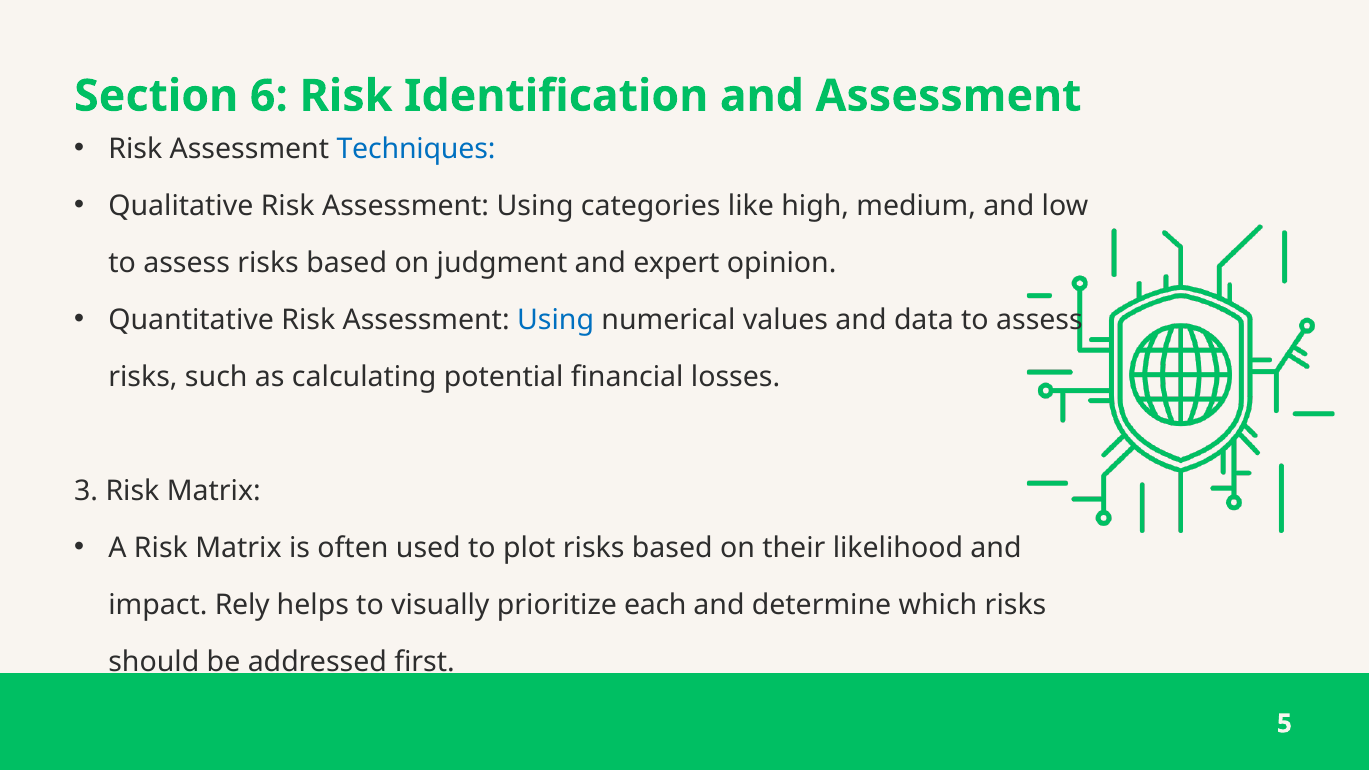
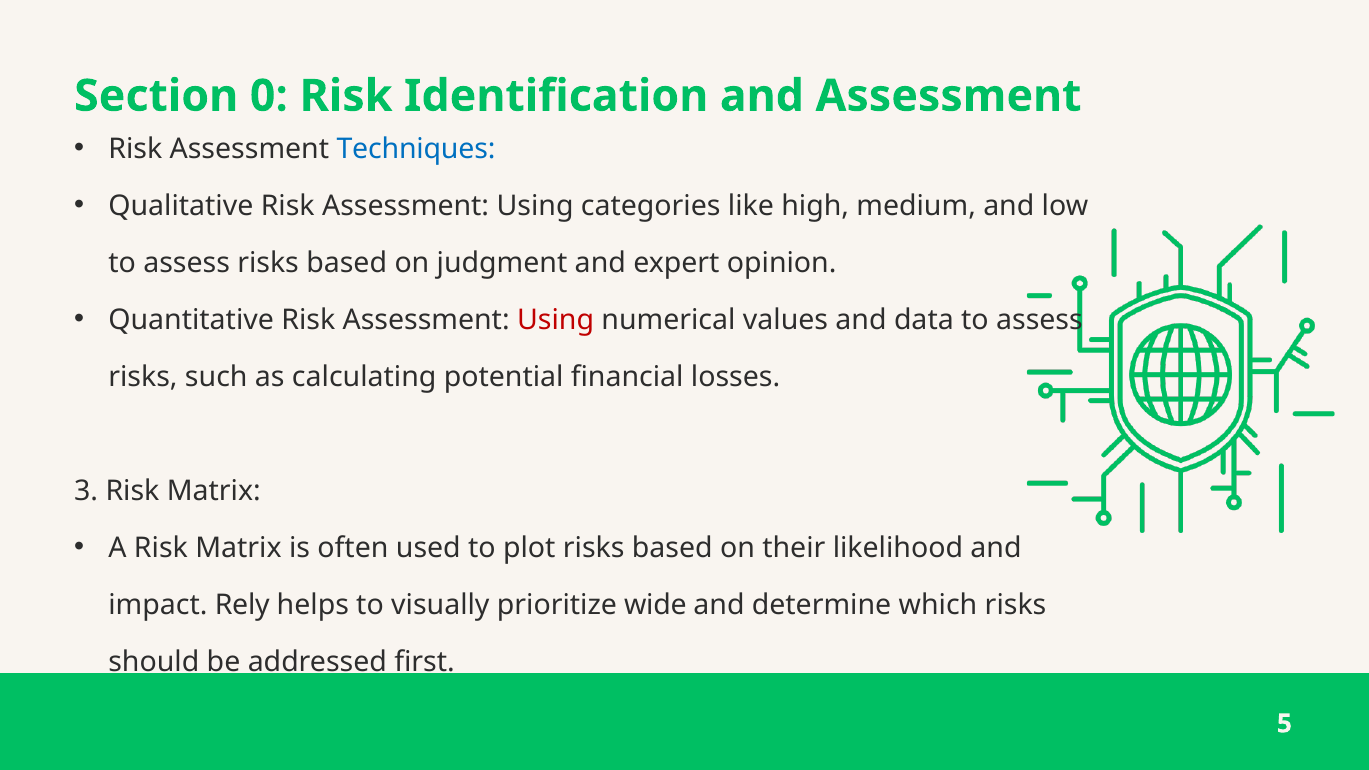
6: 6 -> 0 (269, 96)
Using colour: blue -> red (556, 320)
each: each -> wide (655, 605)
